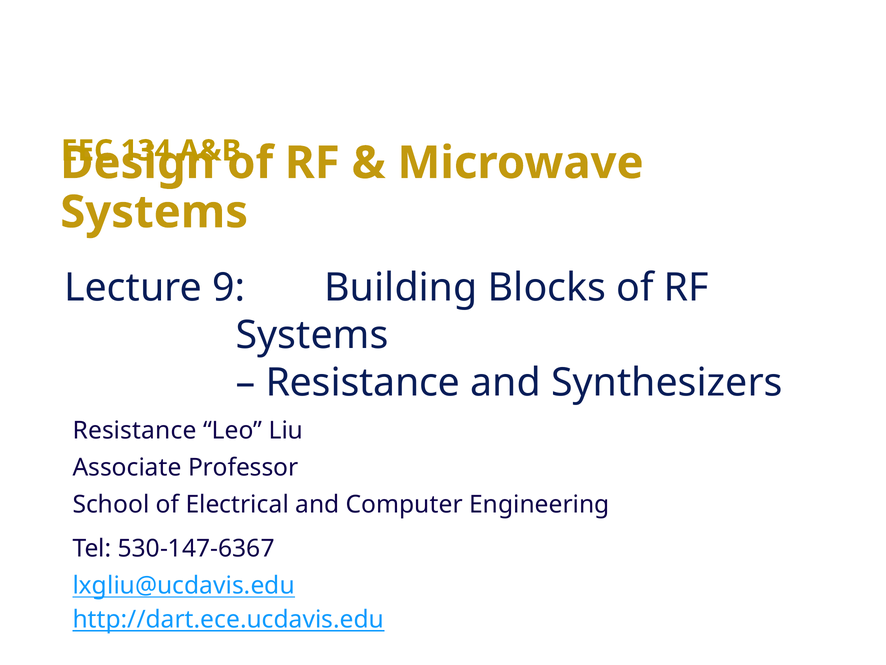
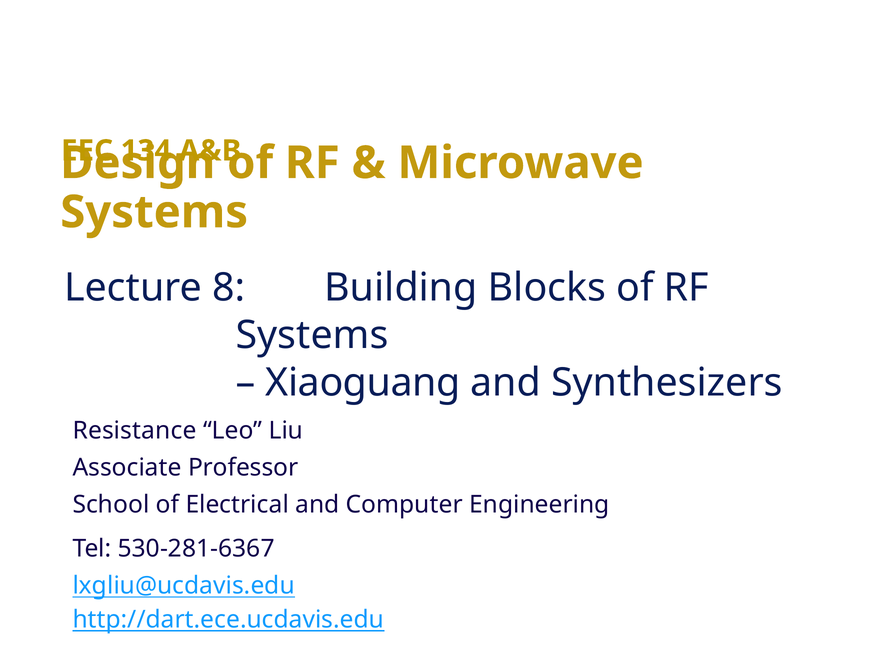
9: 9 -> 8 (229, 288)
Resistance: Resistance -> Xiaoguang (363, 382)
530-147-6367: 530-147-6367 -> 530-281-6367 (196, 548)
